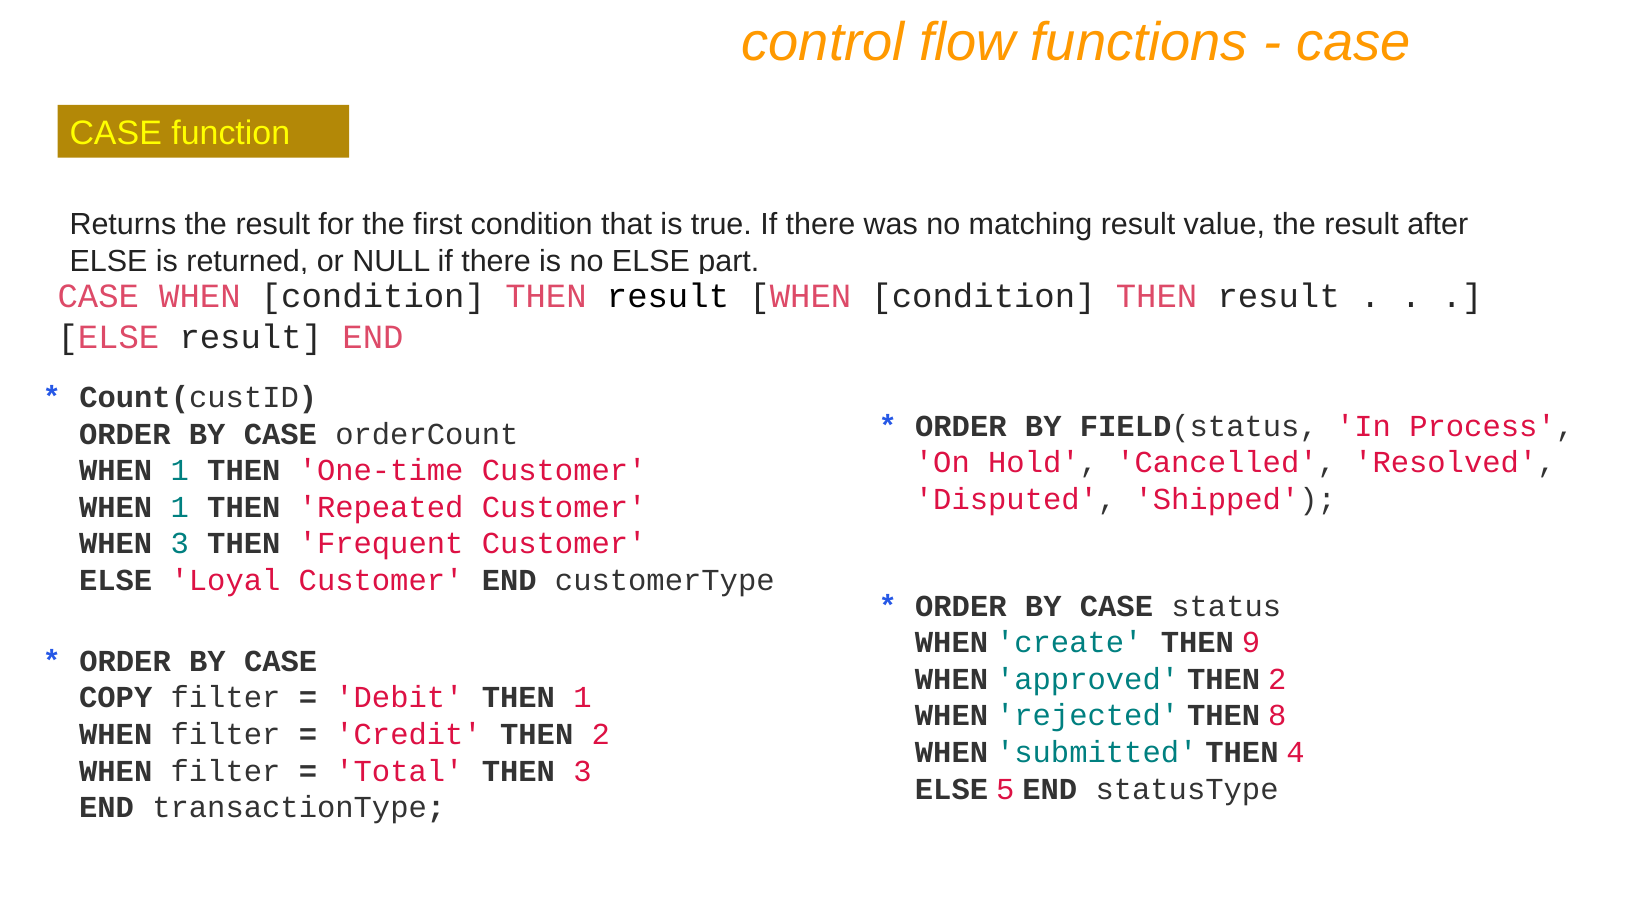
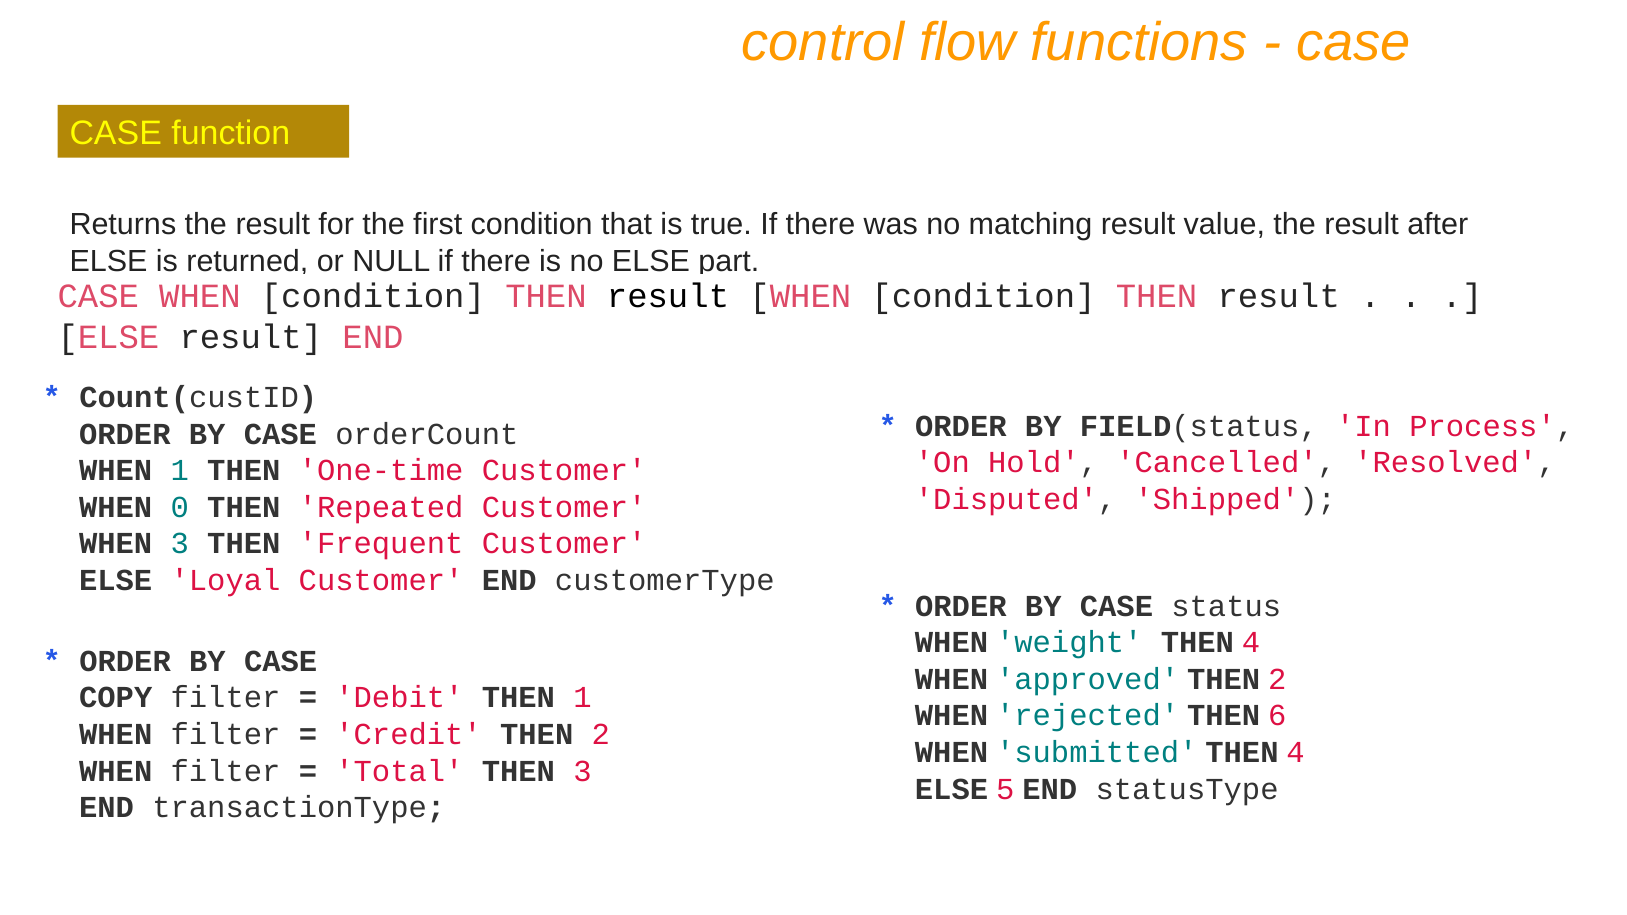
1: 1 -> 0 (180, 507)
create: create -> weight (1069, 643)
9: 9 -> 4 (1251, 643)
8: 8 -> 6 (1277, 716)
